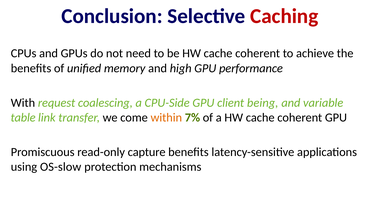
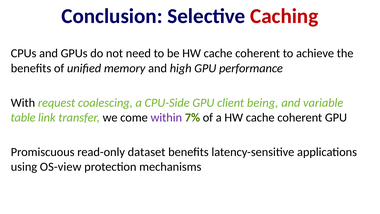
within colour: orange -> purple (166, 117)
capture: capture -> dataset (147, 152)
OS-slow: OS-slow -> OS-view (61, 167)
